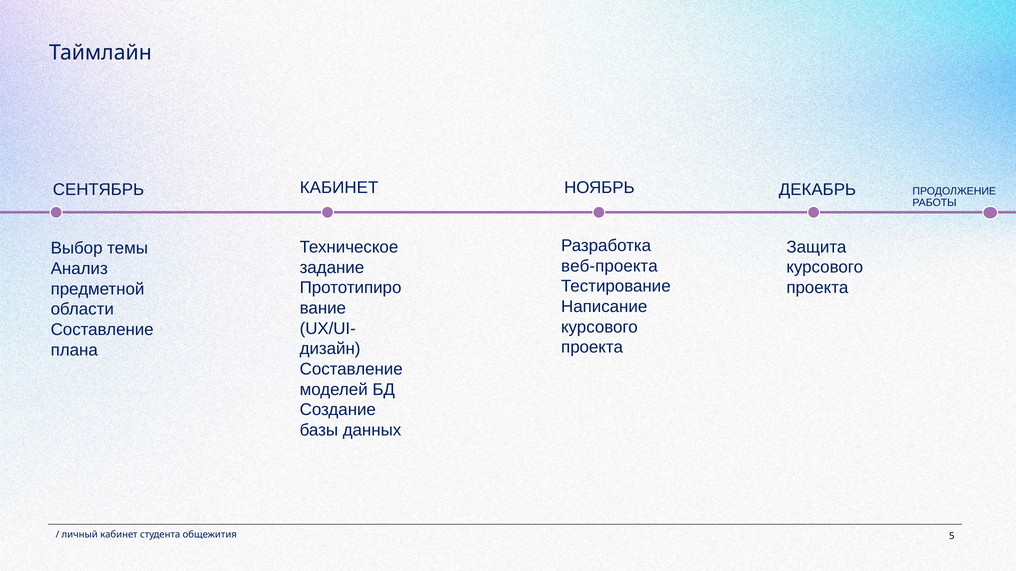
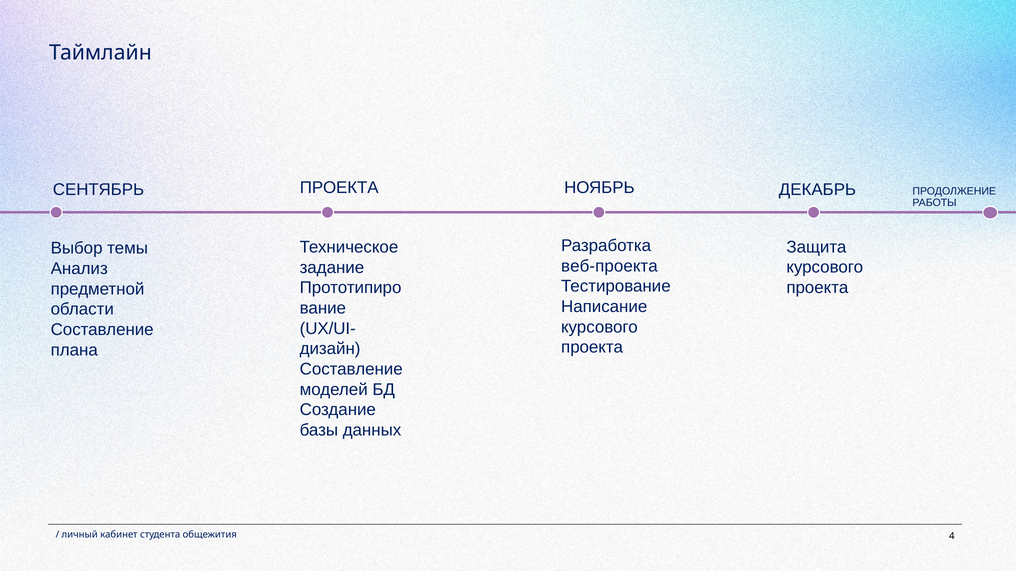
СЕНТЯБРЬ КАБИНЕТ: КАБИНЕТ -> ПРОЕКТА (339, 188)
5: 5 -> 4 (952, 536)
